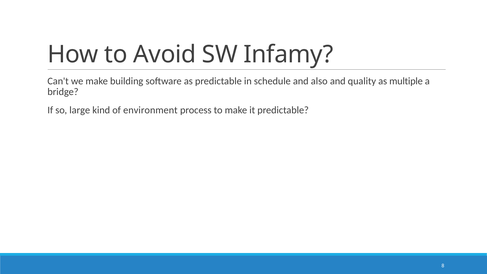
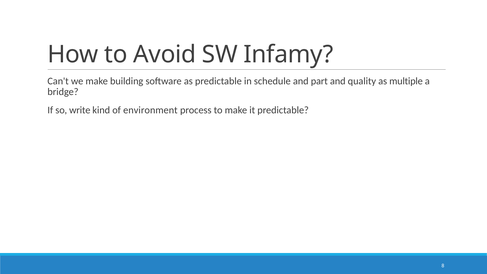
also: also -> part (319, 81)
large: large -> write (80, 110)
